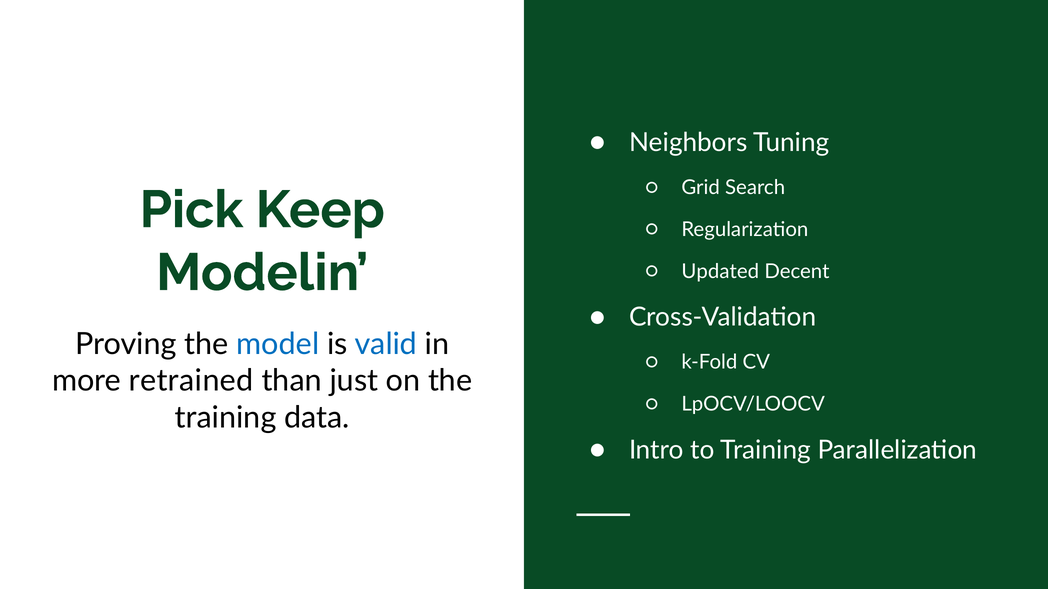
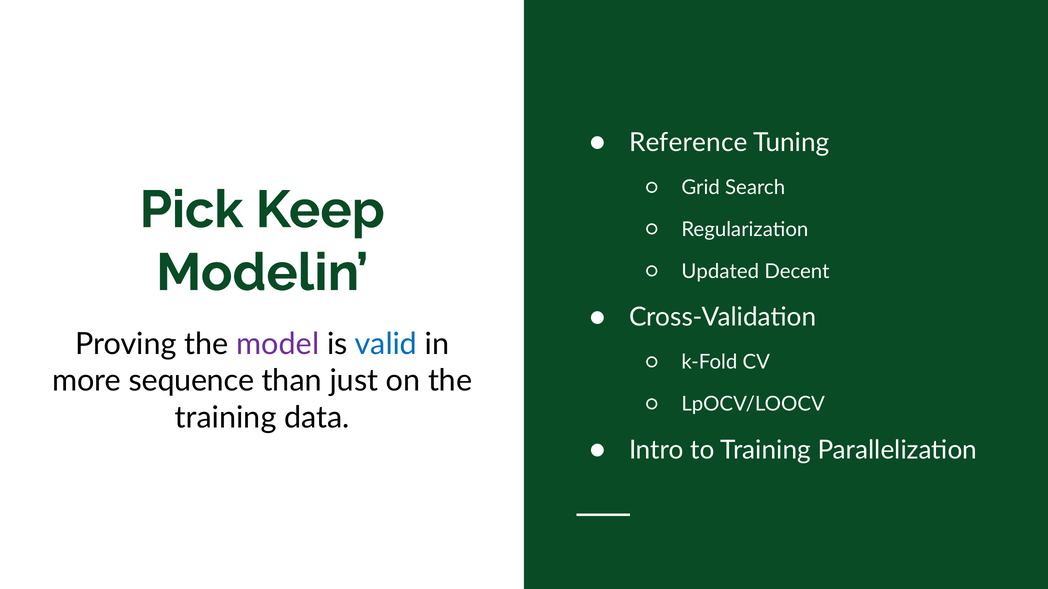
Neighbors: Neighbors -> Reference (688, 143)
model colour: blue -> purple (278, 344)
retrained: retrained -> sequence (191, 381)
